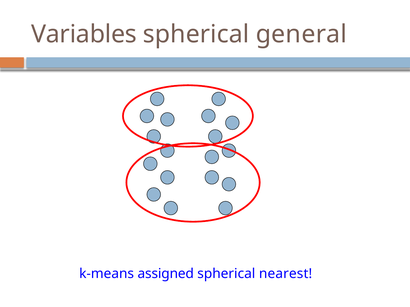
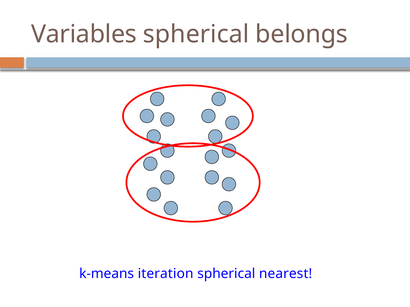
general: general -> belongs (302, 34)
assigned: assigned -> iteration (166, 274)
